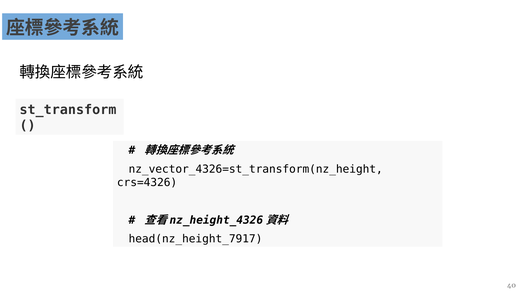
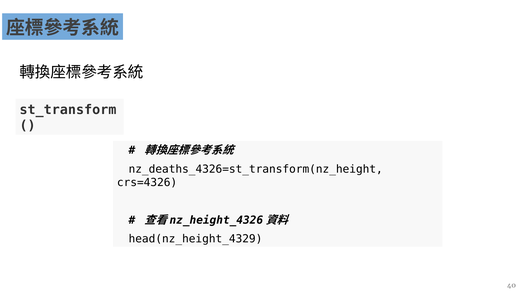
nz_vector_4326=st_transform(nz_height: nz_vector_4326=st_transform(nz_height -> nz_deaths_4326=st_transform(nz_height (256, 169)
head(nz_height_7917: head(nz_height_7917 -> head(nz_height_4329 (195, 239)
